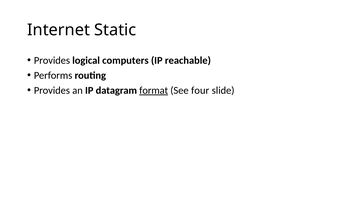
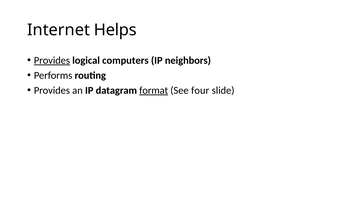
Static: Static -> Helps (115, 30)
Provides underline: none -> present (52, 60)
reachable: reachable -> neighbors (188, 60)
